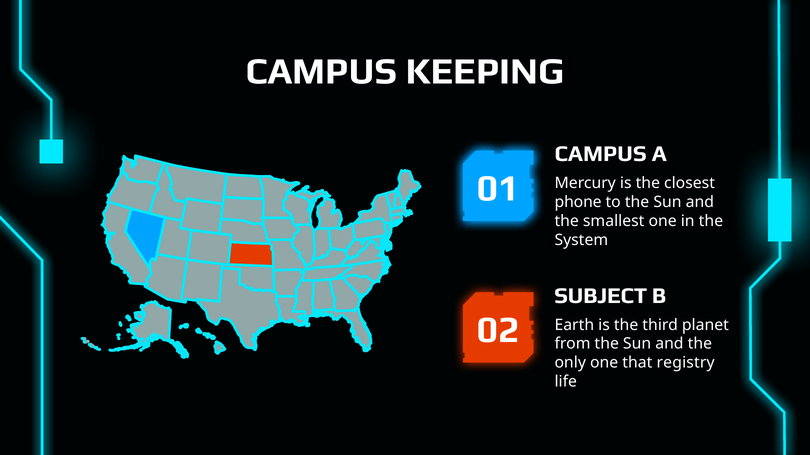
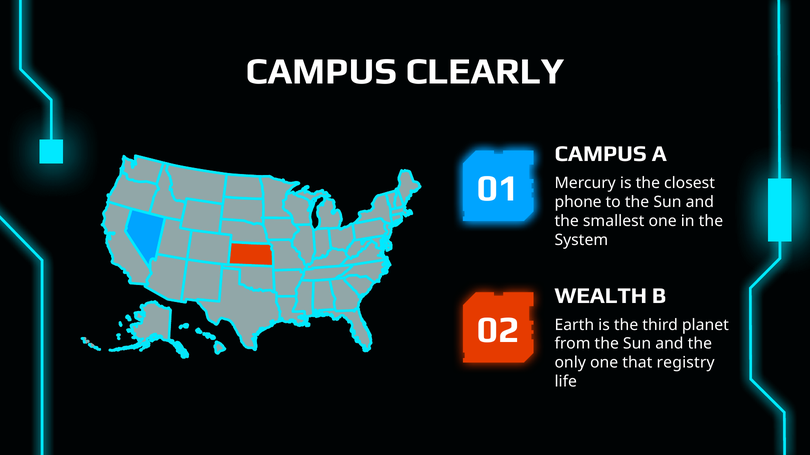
KEEPING: KEEPING -> CLEARLY (485, 72)
SUBJECT: SUBJECT -> WEALTH (601, 296)
